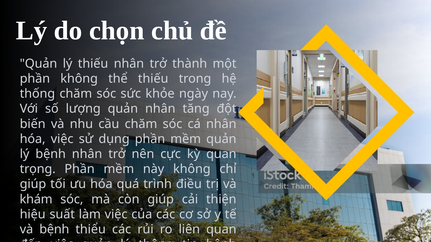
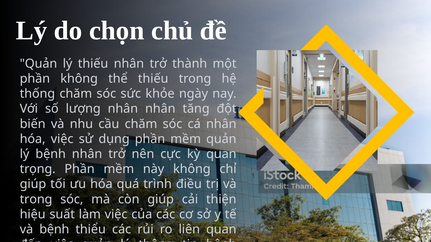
lượng quản: quản -> nhân (123, 109)
khám: khám -> trong (36, 200)
